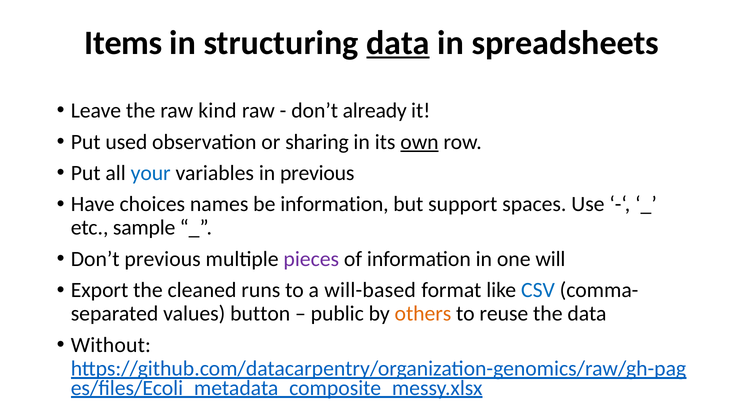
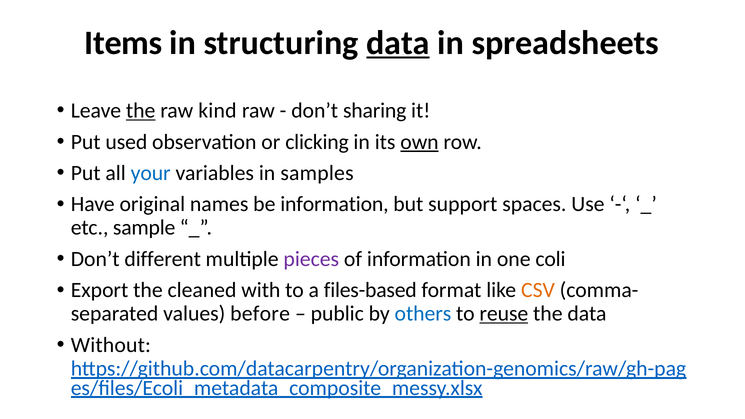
the underline: none -> present (141, 111)
already: already -> sharing (375, 111)
sharing: sharing -> clicking (317, 142)
in previous: previous -> samples (317, 173)
choices: choices -> original (152, 204)
Don’t previous: previous -> different (163, 259)
will: will -> coli (550, 259)
runs: runs -> with (261, 290)
will-based: will-based -> files-based (370, 290)
CSV colour: blue -> orange (538, 290)
button: button -> before (260, 314)
others colour: orange -> blue (423, 314)
reuse underline: none -> present (504, 314)
